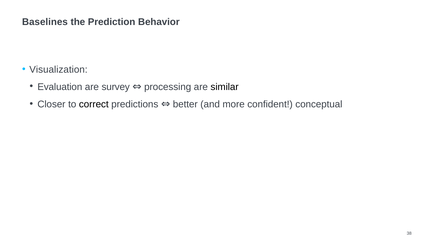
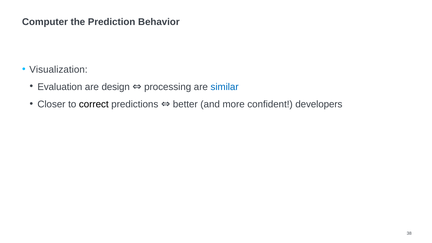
Baselines: Baselines -> Computer (45, 22)
survey: survey -> design (116, 87)
similar colour: black -> blue (225, 87)
conceptual: conceptual -> developers (319, 104)
